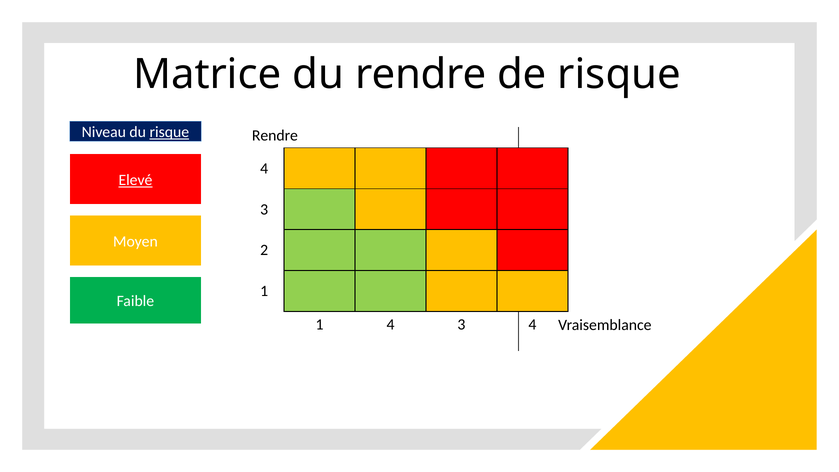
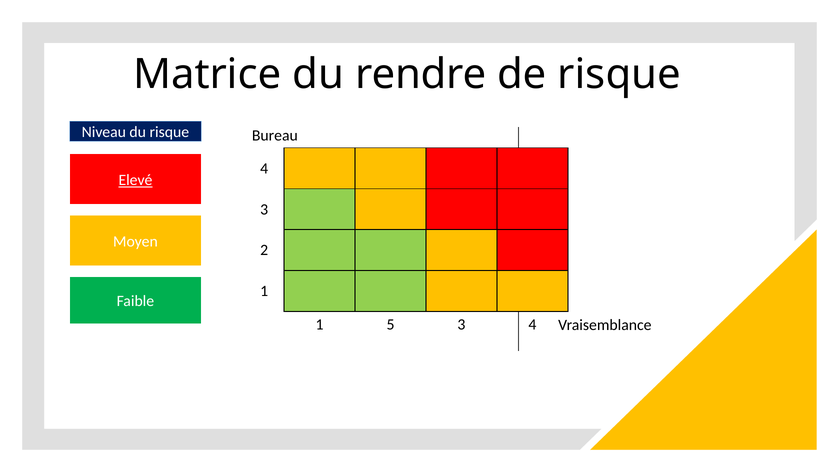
risque underline: present -> none (169, 132)
Rendre: Rendre -> Bureau (275, 136)
1 4: 4 -> 5 (391, 325)
